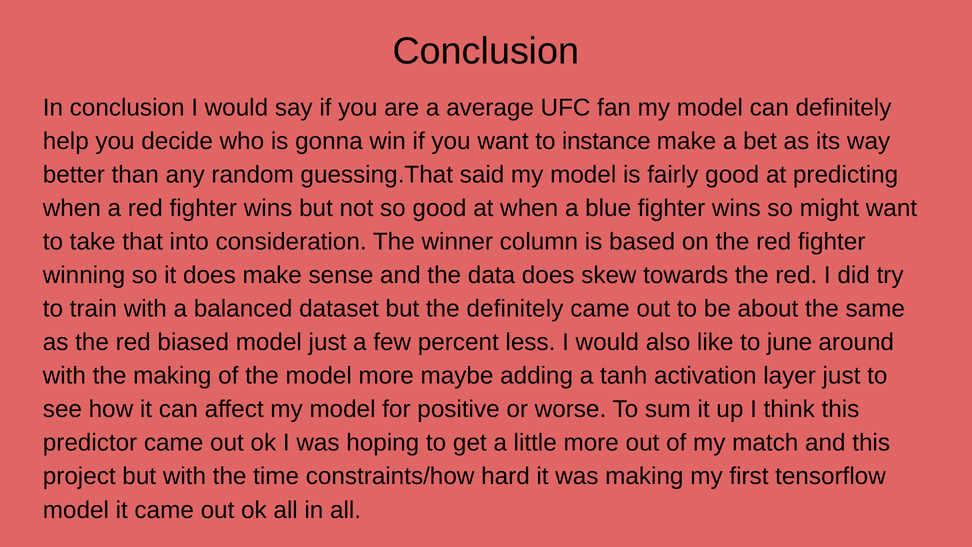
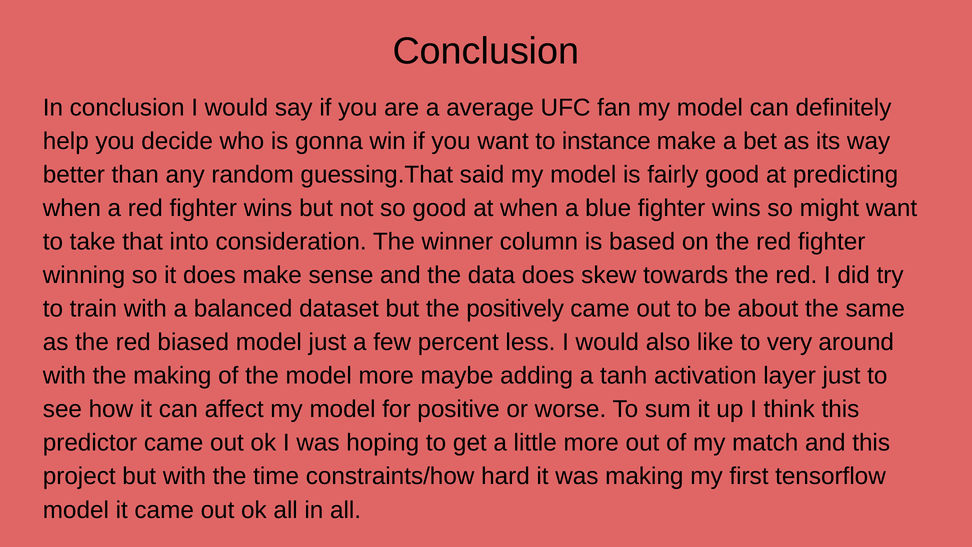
the definitely: definitely -> positively (515, 309)
june: june -> very (790, 342)
